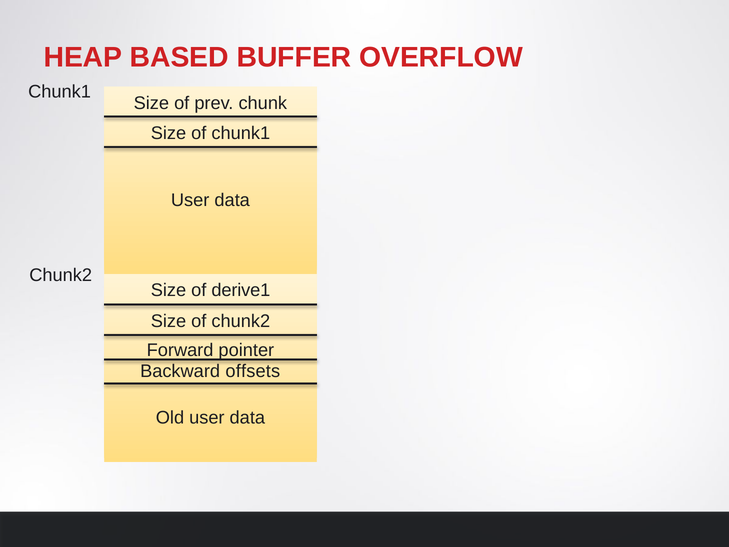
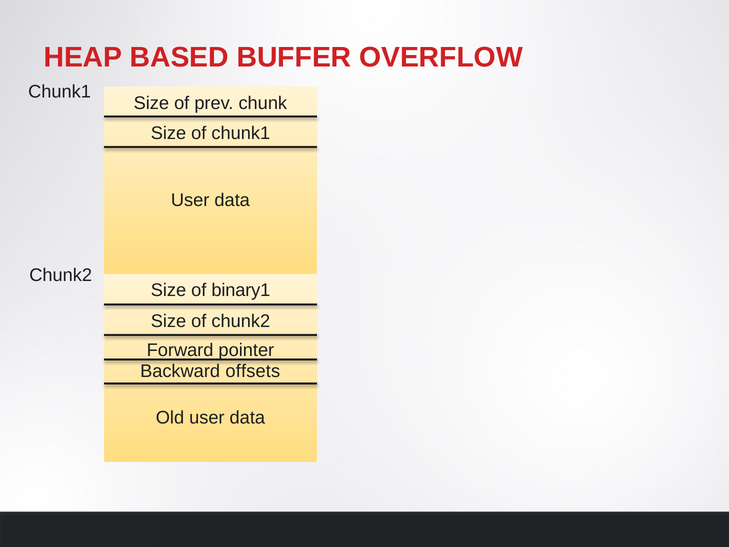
derive1: derive1 -> binary1 (241, 290)
